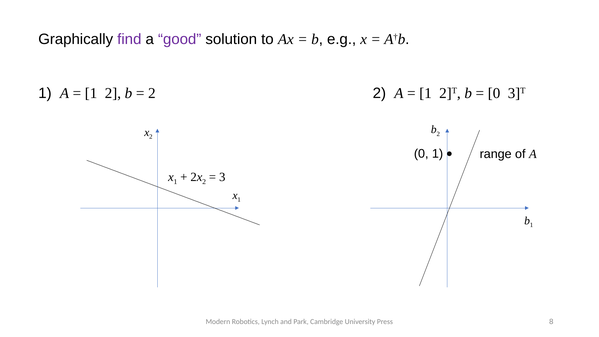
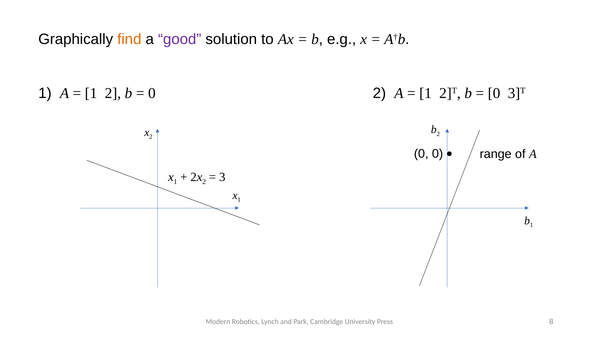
find colour: purple -> orange (129, 39)
2: 2 -> 0 (152, 93)
0 1: 1 -> 0 (438, 154)
